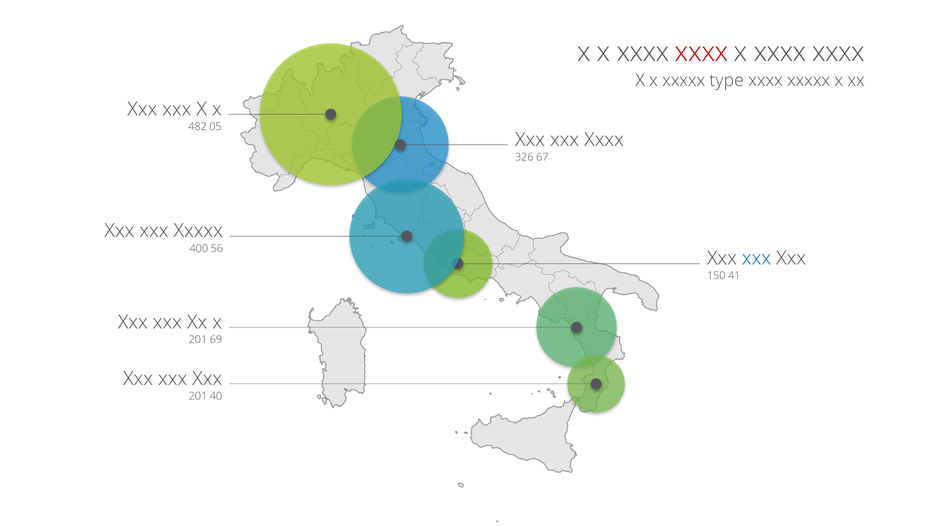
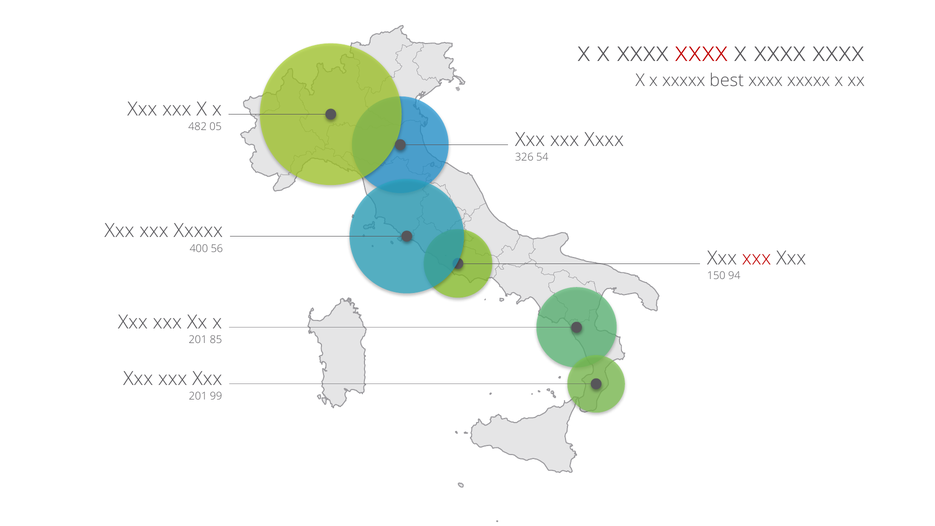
type: type -> best (727, 80)
67: 67 -> 54 (542, 157)
xxx colour: blue -> red (757, 258)
41: 41 -> 94 (734, 276)
69: 69 -> 85 (216, 340)
40: 40 -> 99 (216, 396)
